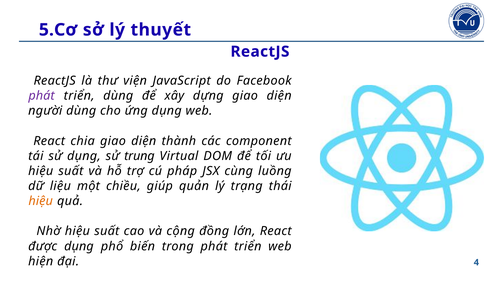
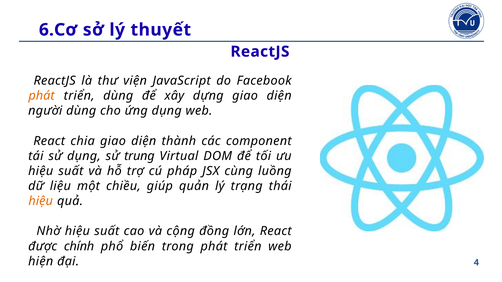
5.Cơ: 5.Cơ -> 6.Cơ (58, 30)
phát colour: purple -> orange (42, 96)
được dụng: dụng -> chính (79, 247)
